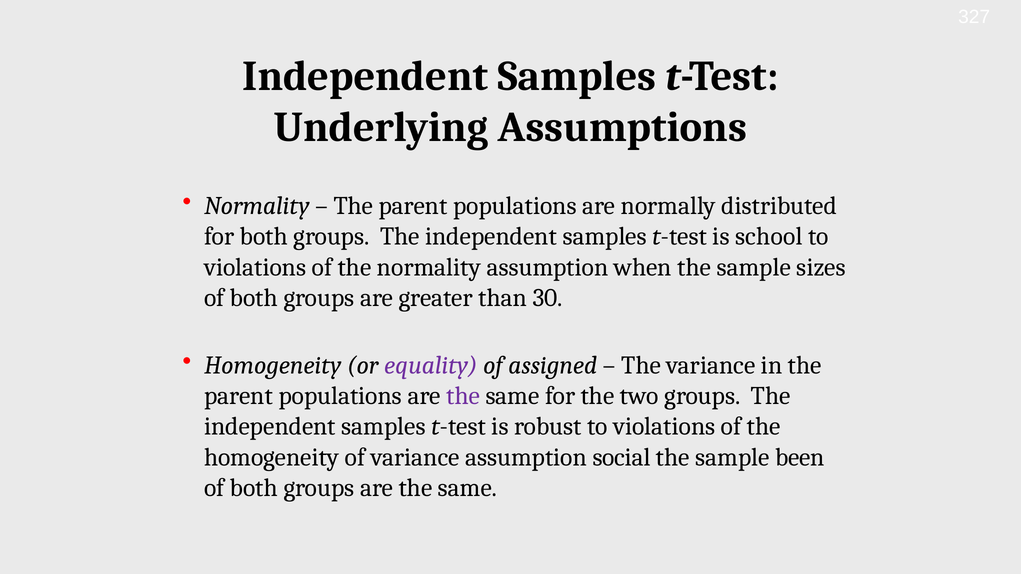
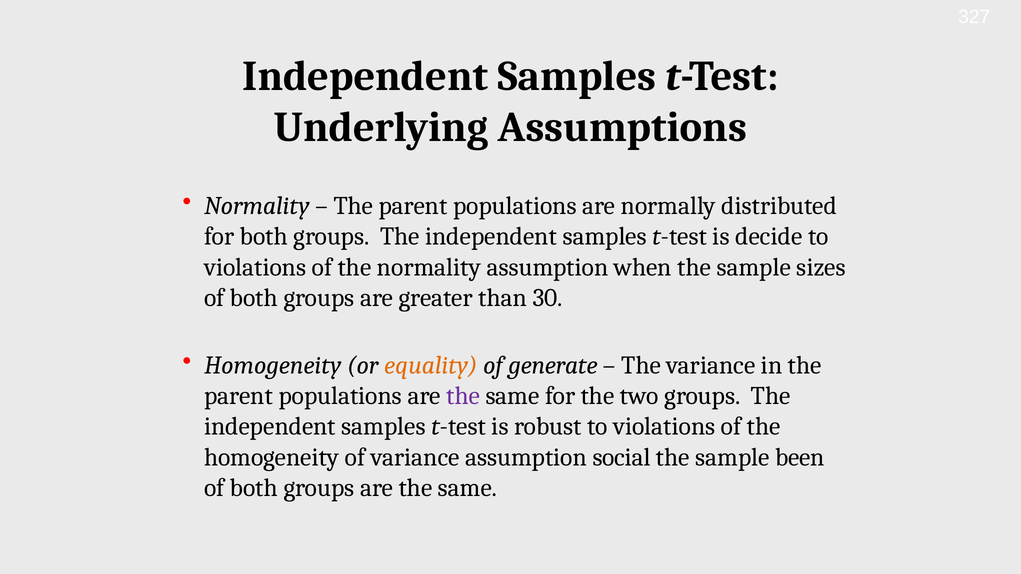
school: school -> decide (769, 237)
equality colour: purple -> orange (431, 366)
assigned: assigned -> generate (553, 366)
